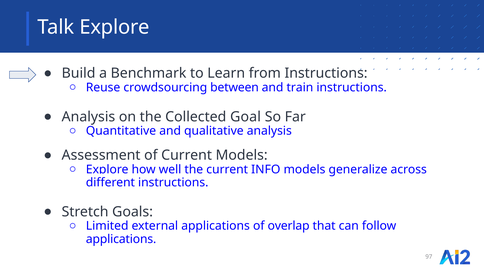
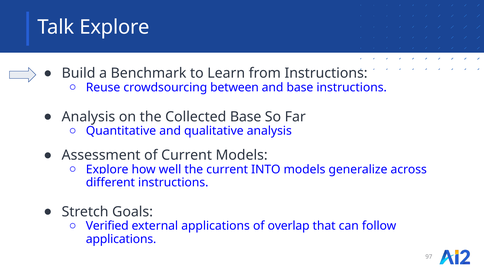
and train: train -> base (300, 88)
Collected Goal: Goal -> Base (246, 117)
INFO: INFO -> INTO (266, 170)
Limited: Limited -> Verified (107, 226)
